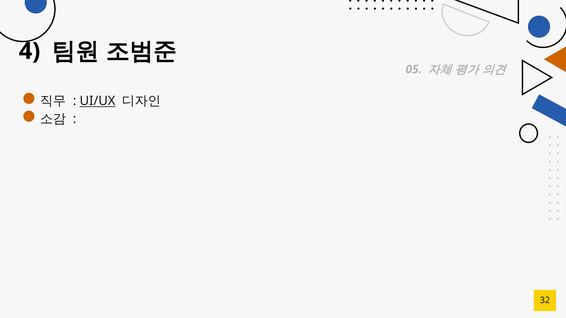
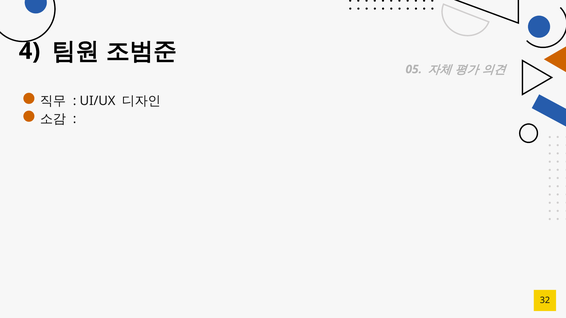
UI/UX underline: present -> none (98, 101)
